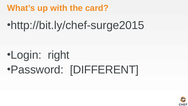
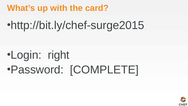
DIFFERENT: DIFFERENT -> COMPLETE (104, 70)
